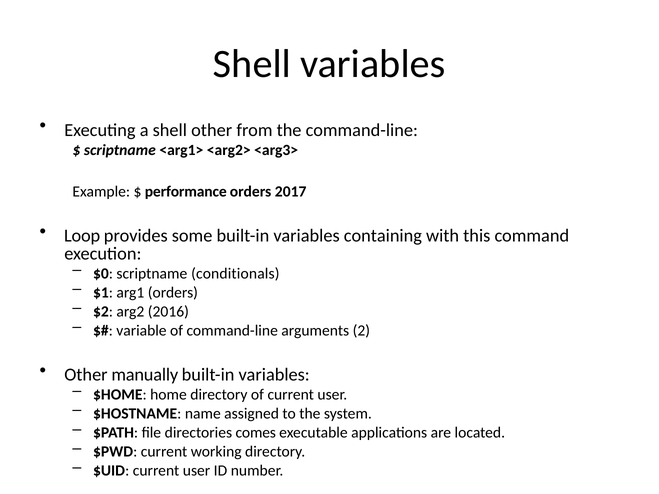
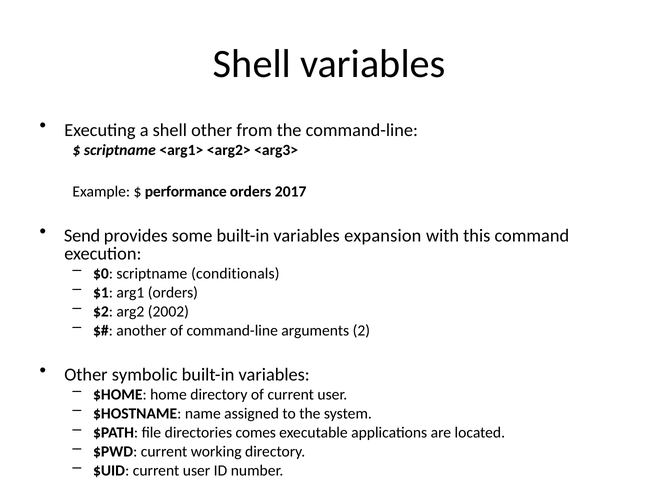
Loop: Loop -> Send (82, 236)
containing: containing -> expansion (383, 236)
2016: 2016 -> 2002 (168, 312)
variable: variable -> another (141, 331)
manually: manually -> symbolic (145, 375)
